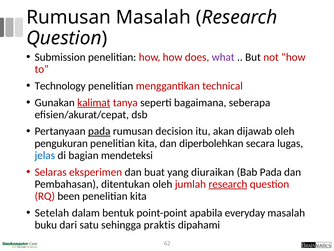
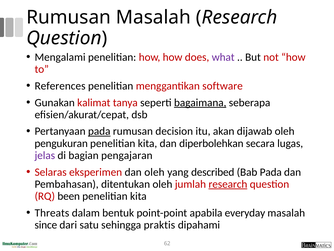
Submission: Submission -> Mengalami (60, 57)
Technology: Technology -> References (60, 86)
technical: technical -> software (223, 86)
kalimat underline: present -> none (94, 102)
bagaimana underline: none -> present (200, 102)
jelas colour: blue -> purple (45, 155)
mendeteksi: mendeteksi -> pengajaran (127, 155)
dan buat: buat -> oleh (154, 172)
diuraikan: diuraikan -> described (213, 172)
Setelah: Setelah -> Threats (52, 212)
buku: buku -> since (46, 224)
